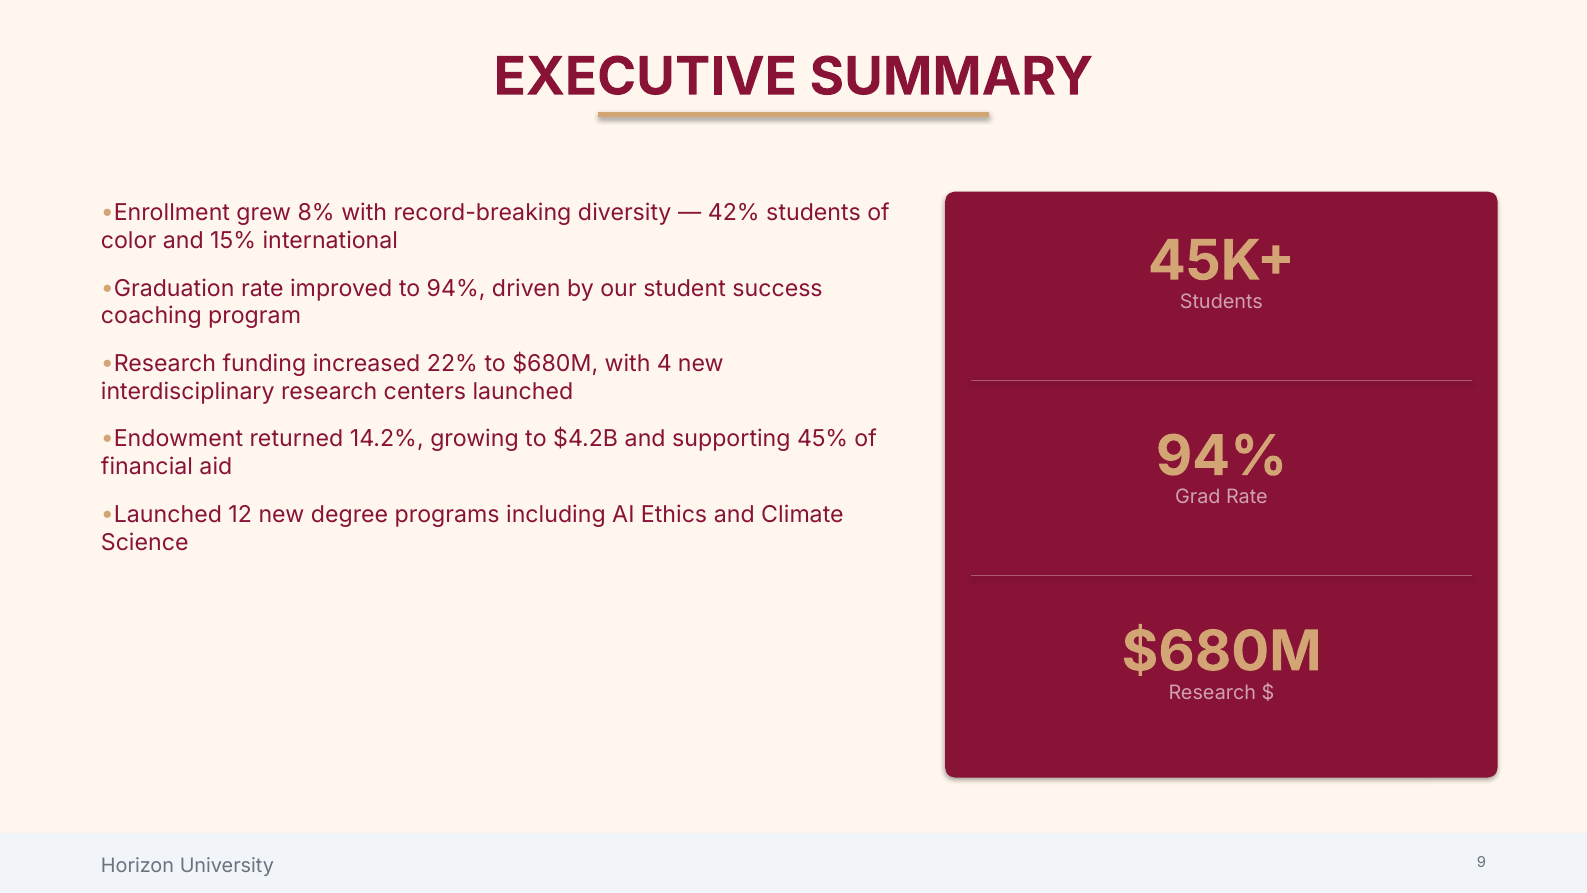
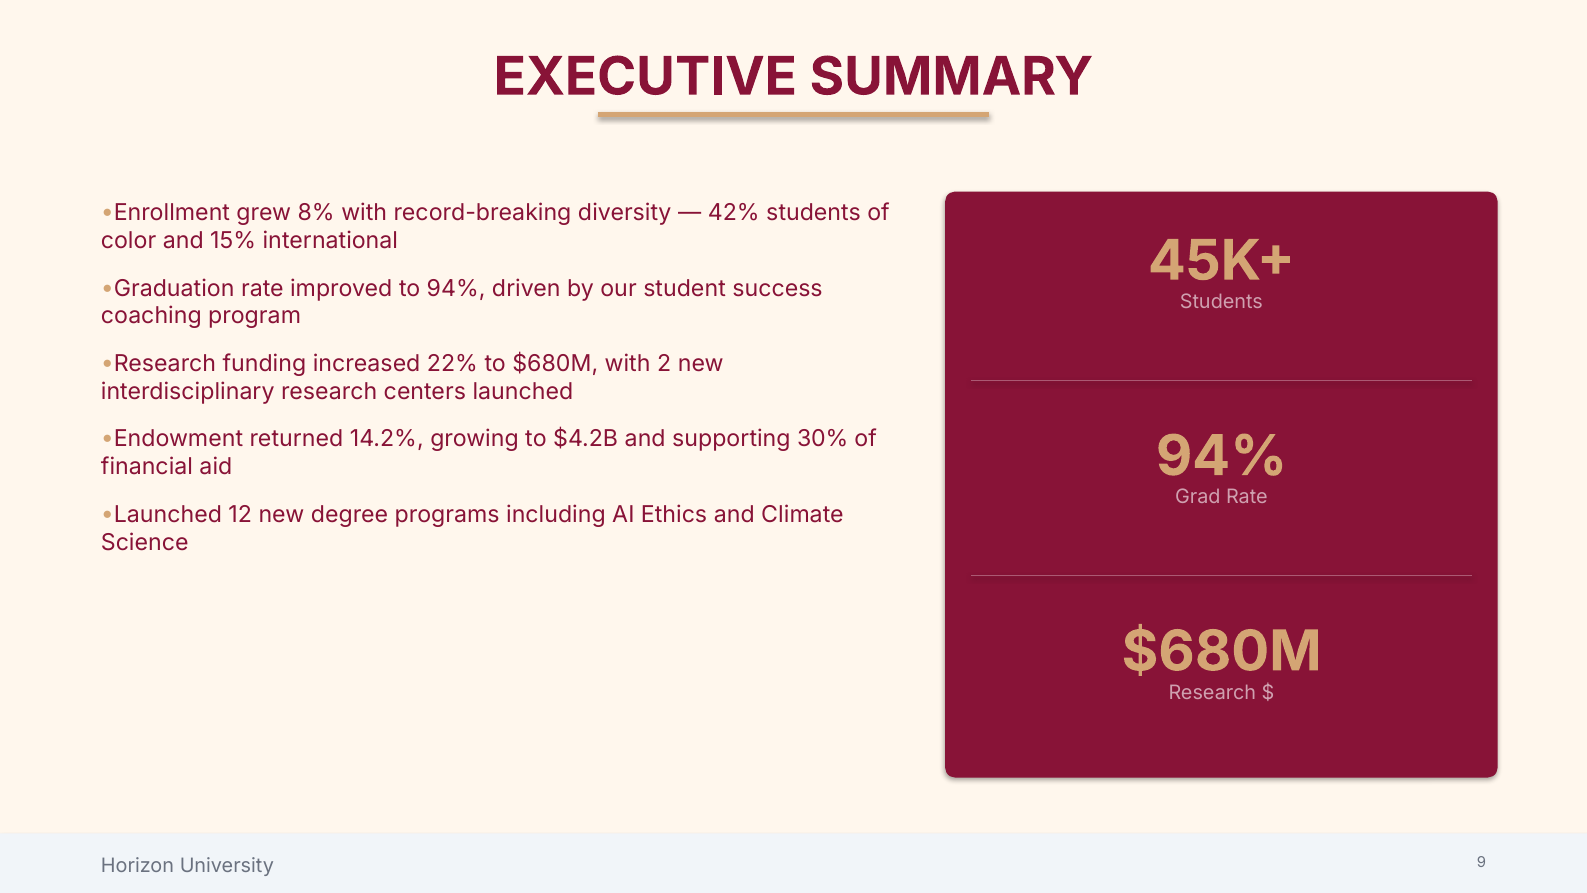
4: 4 -> 2 (664, 364)
45%: 45% -> 30% (823, 439)
